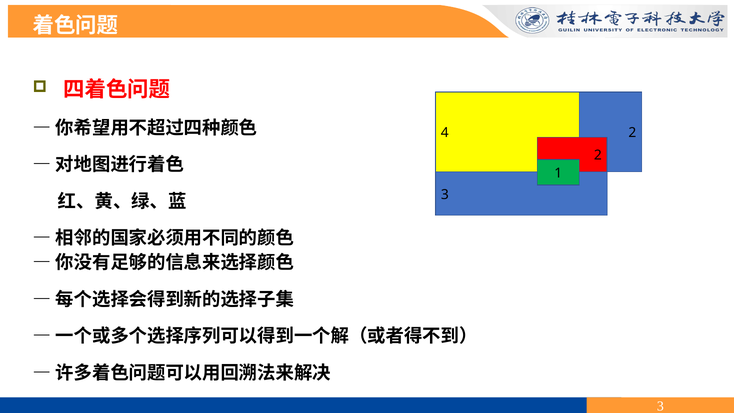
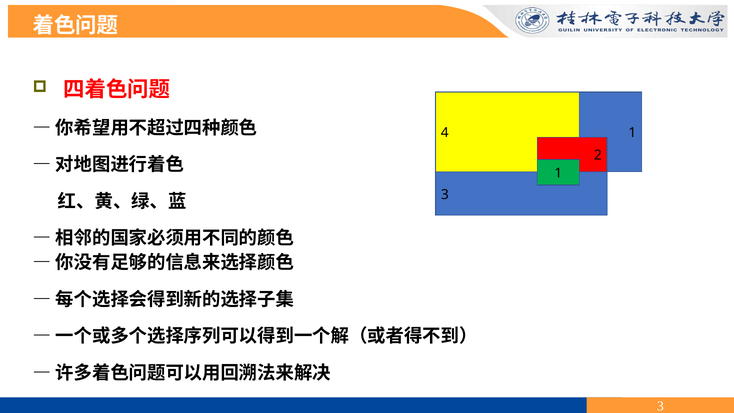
4 2: 2 -> 1 (632, 133)
